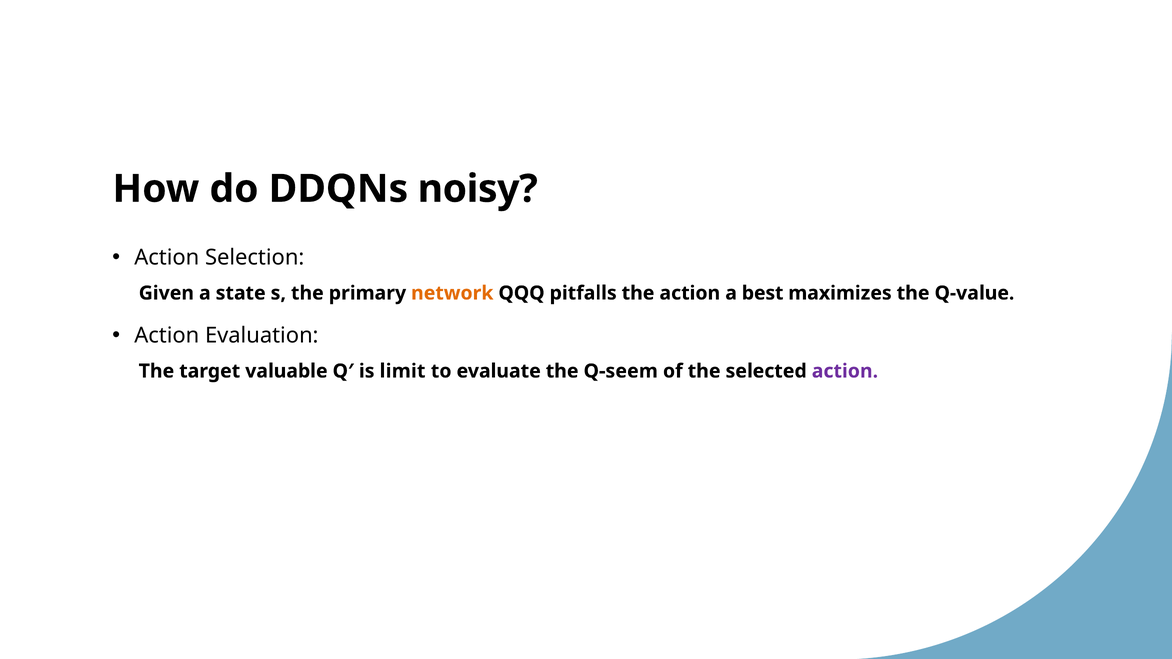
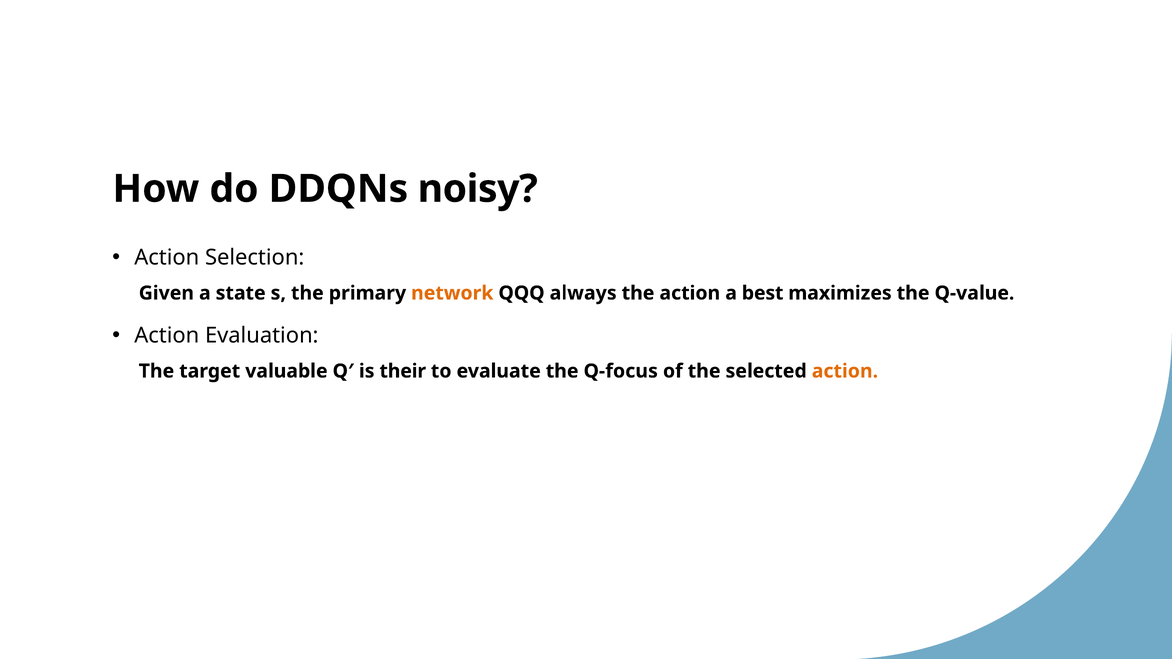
pitfalls: pitfalls -> always (583, 293)
limit: limit -> their (403, 371)
Q-seem: Q-seem -> Q-focus (621, 371)
action colour: purple -> orange (845, 371)
